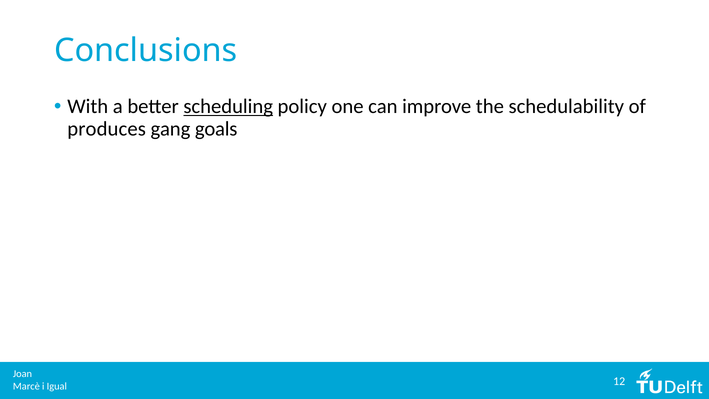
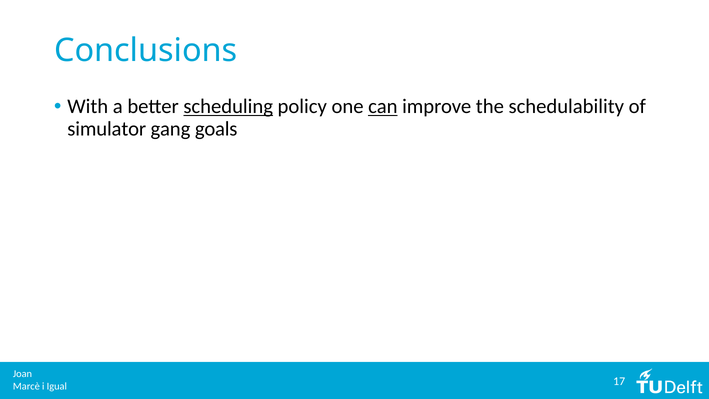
can underline: none -> present (383, 106)
produces: produces -> simulator (107, 129)
12: 12 -> 17 (619, 381)
